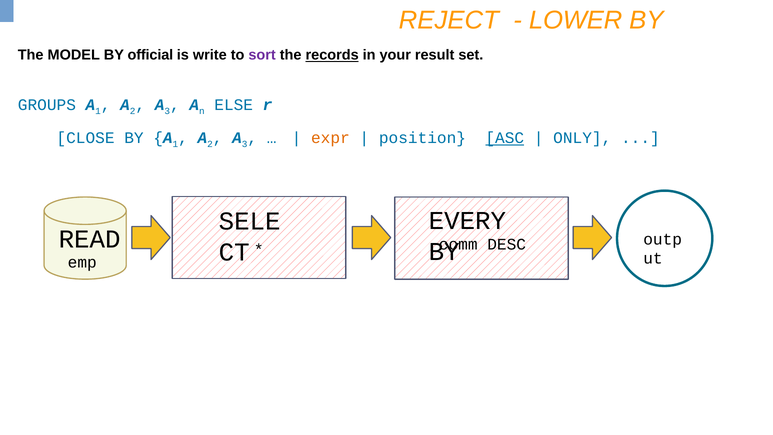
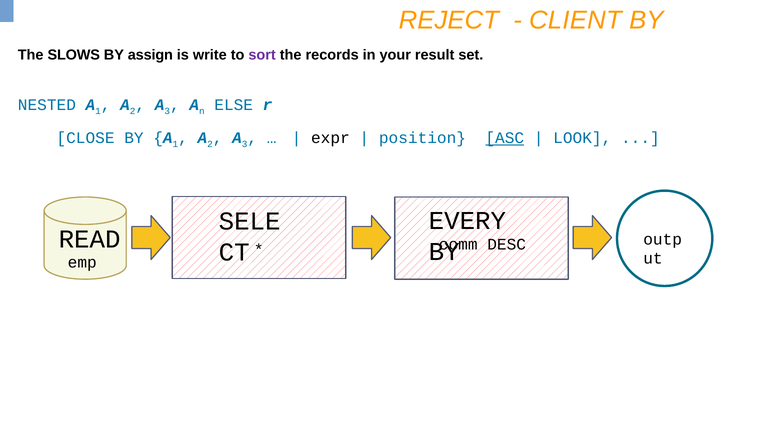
LOWER: LOWER -> CLIENT (575, 20)
MODEL: MODEL -> SLOWS (74, 55)
official: official -> assign (150, 55)
records underline: present -> none (332, 55)
GROUPS: GROUPS -> NESTED (47, 105)
expr colour: orange -> black (330, 138)
ONLY: ONLY -> LOOK (582, 138)
